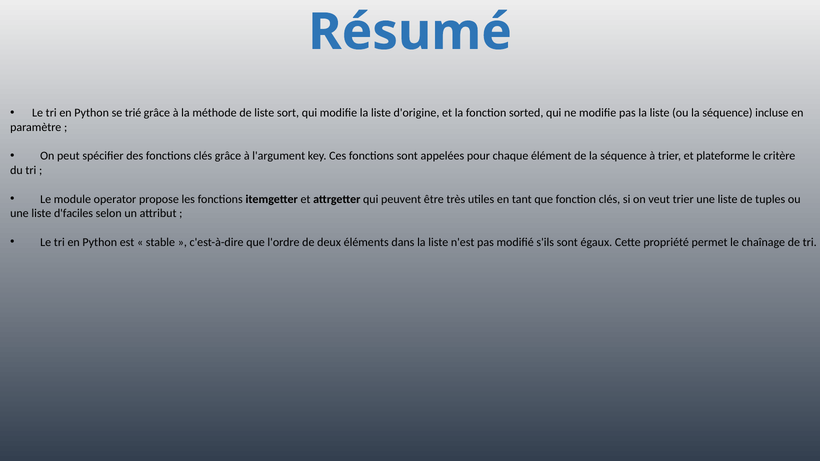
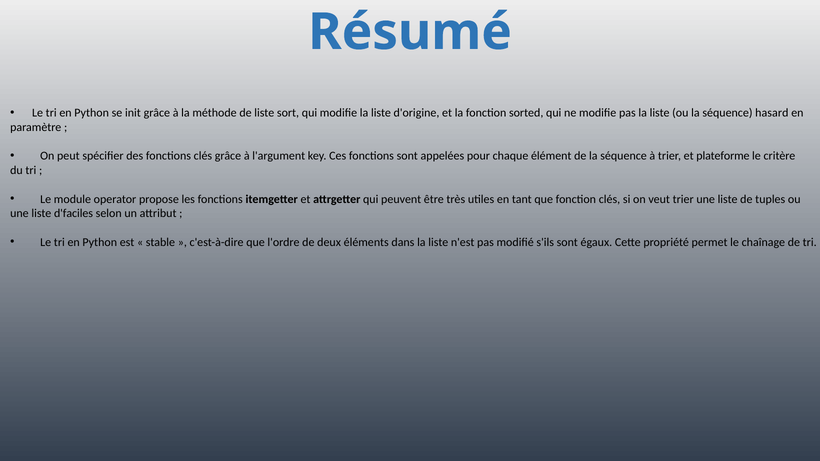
trié: trié -> init (133, 113)
incluse: incluse -> hasard (772, 113)
